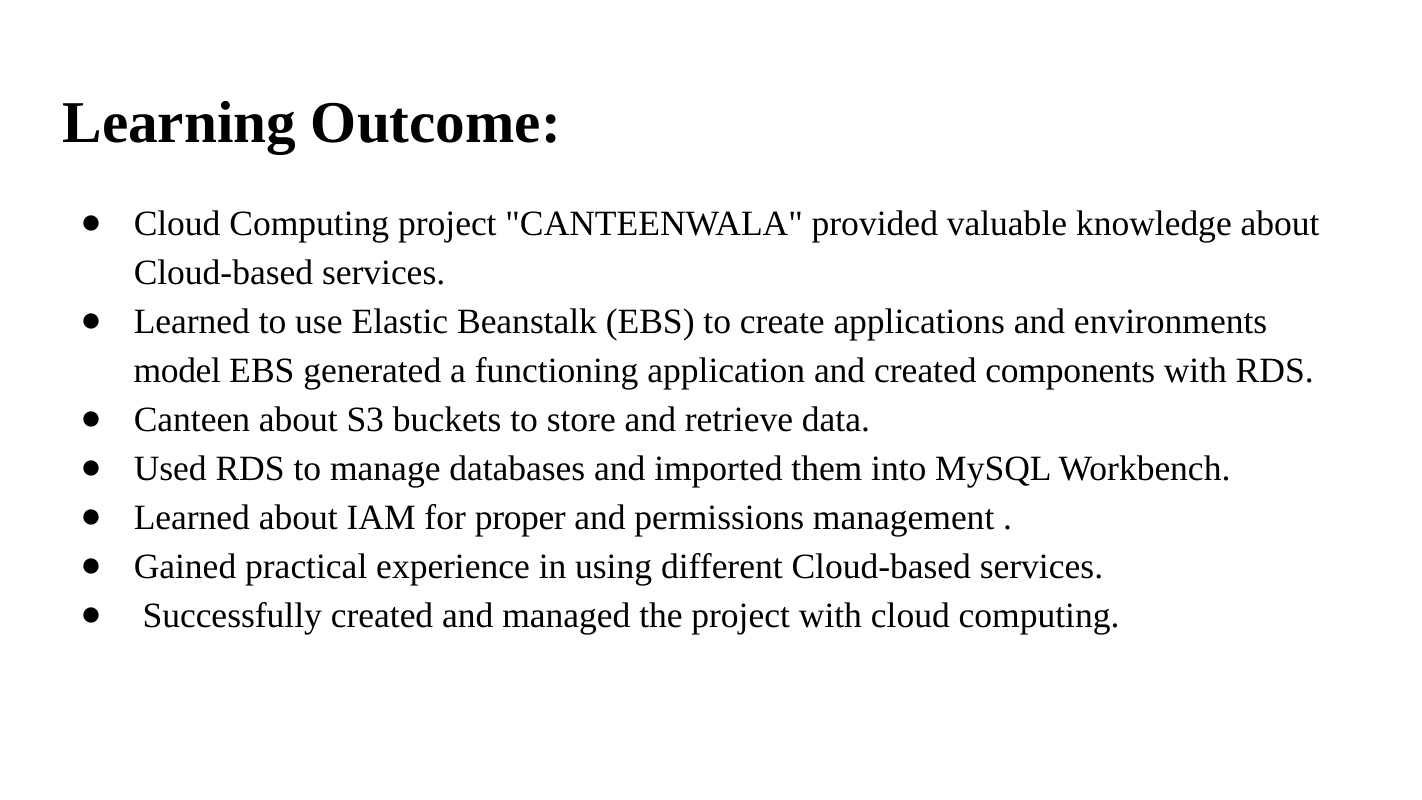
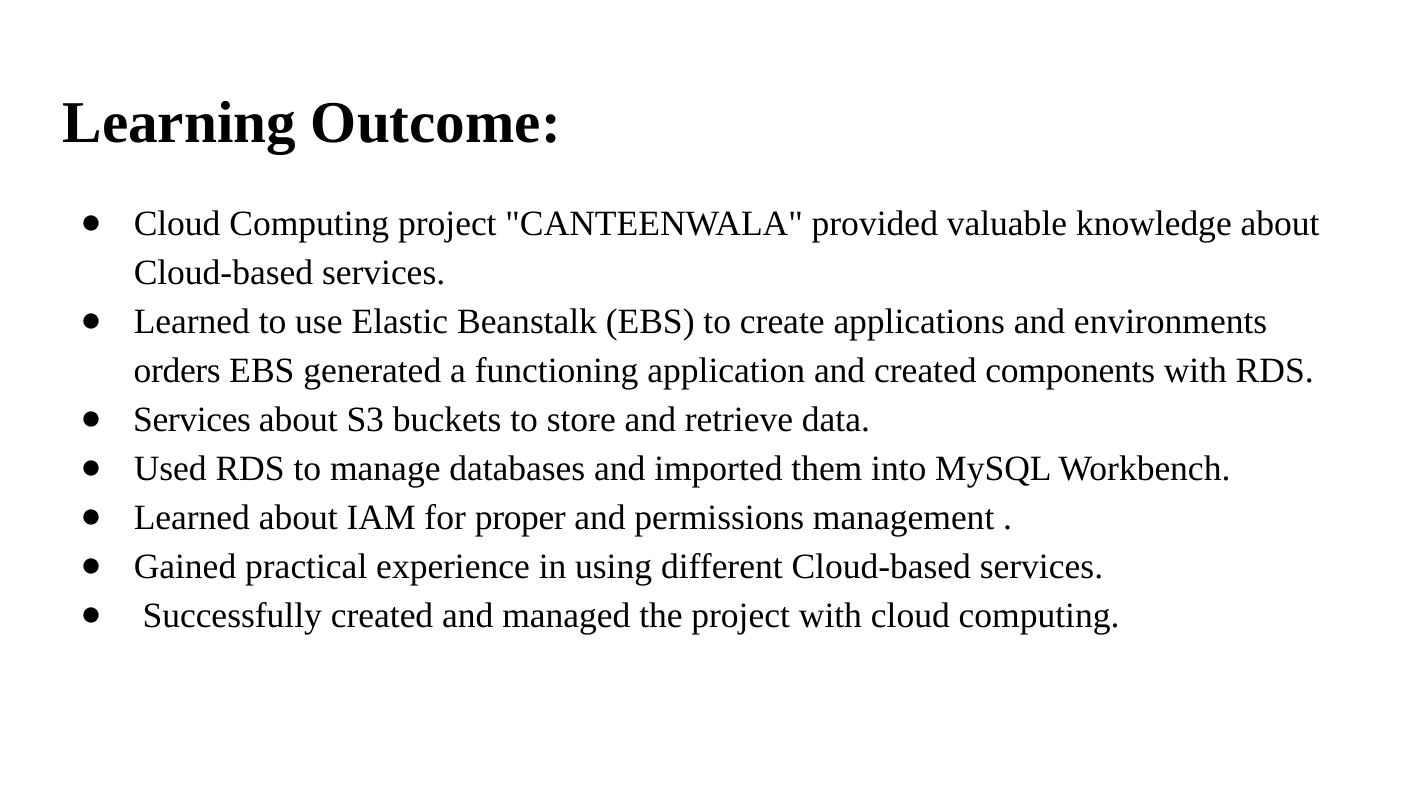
model: model -> orders (177, 371)
Canteen: Canteen -> Services (192, 420)
